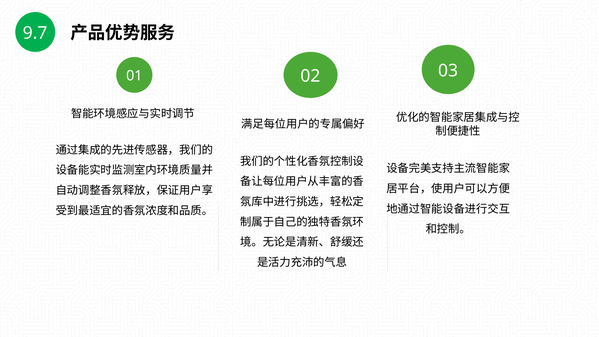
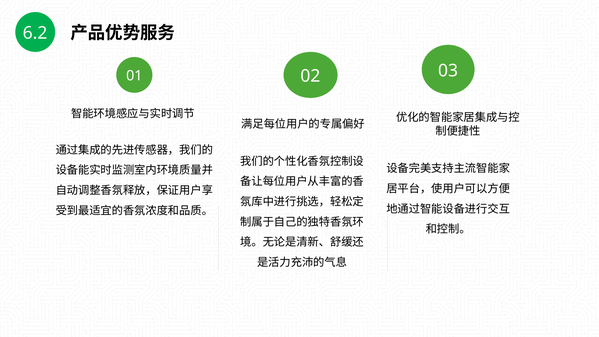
9.7: 9.7 -> 6.2 (35, 33)
